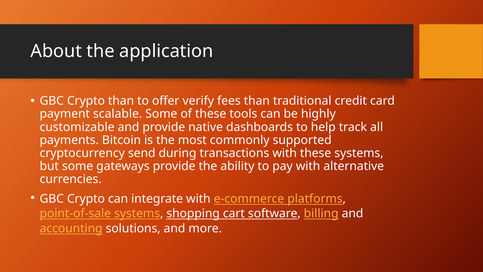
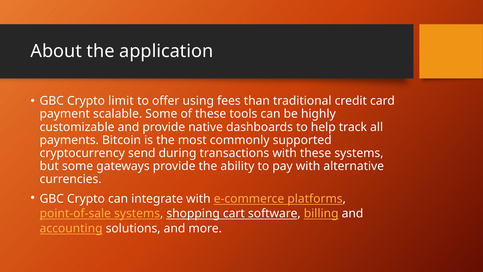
Crypto than: than -> limit (121, 101)
verify: verify -> using (198, 101)
